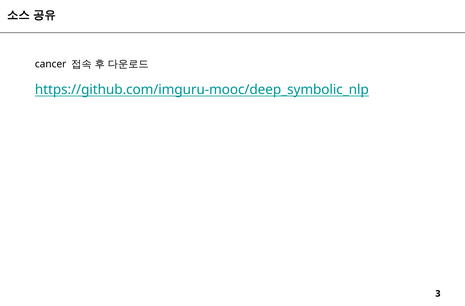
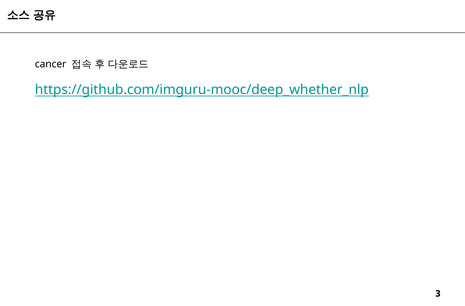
https://github.com/imguru-mooc/deep_symbolic_nlp: https://github.com/imguru-mooc/deep_symbolic_nlp -> https://github.com/imguru-mooc/deep_whether_nlp (202, 89)
